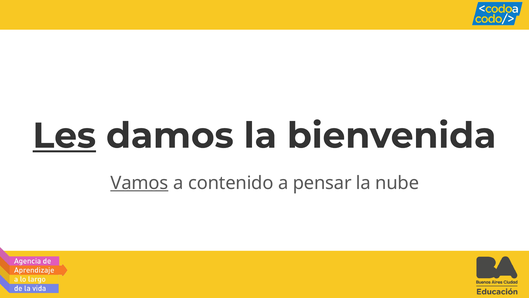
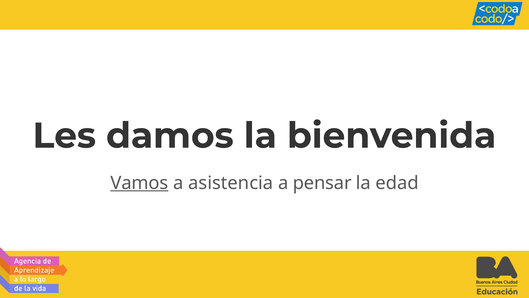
Les underline: present -> none (64, 136)
contenido: contenido -> asistencia (231, 183)
nube: nube -> edad (397, 183)
